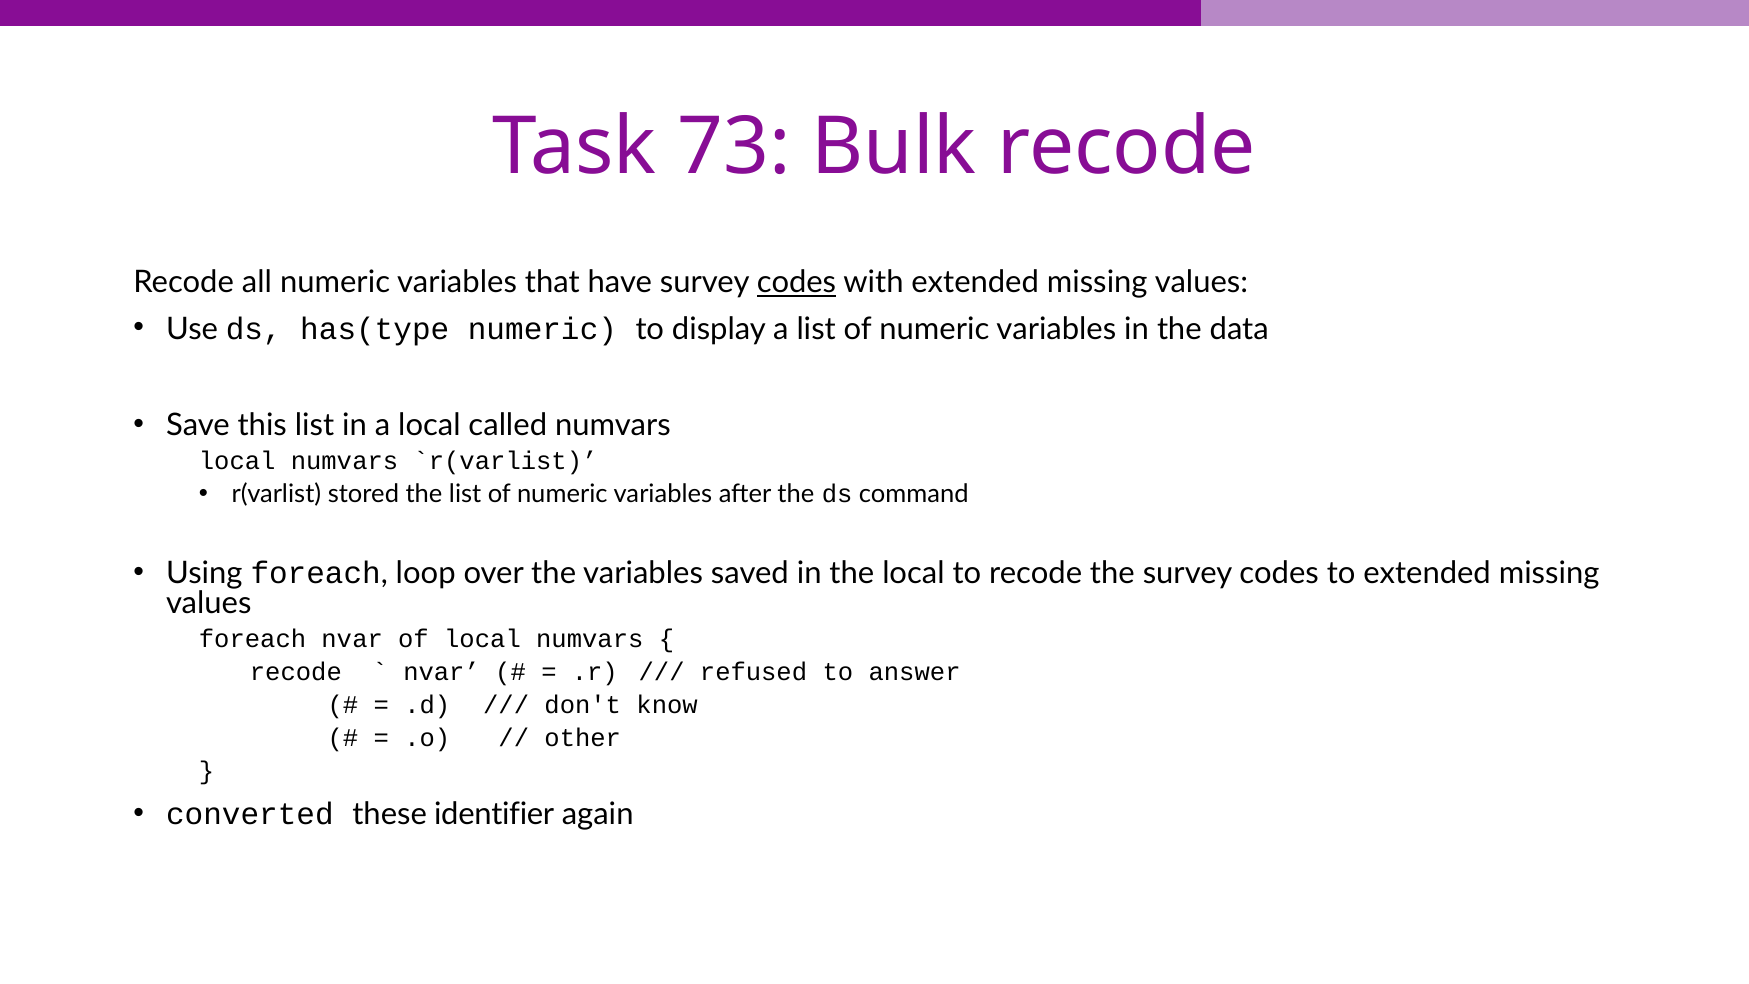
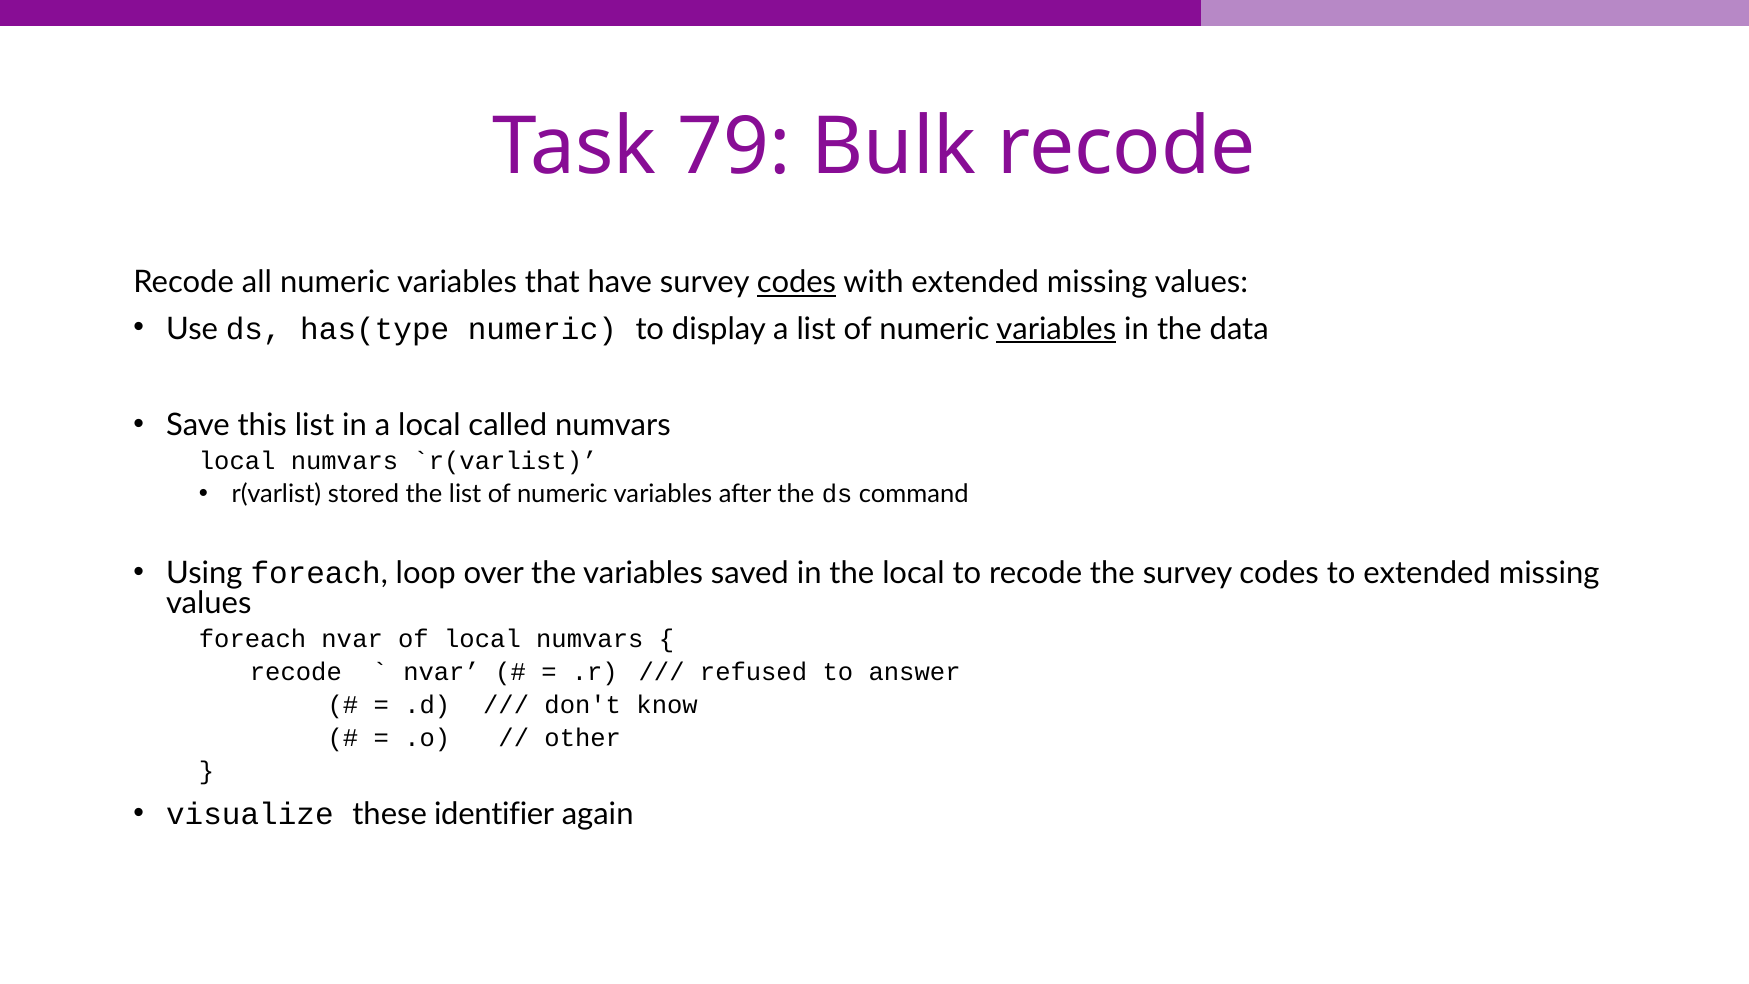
73: 73 -> 79 (734, 147)
variables underline: none -> present (1056, 329)
converted: converted -> visualize (250, 815)
